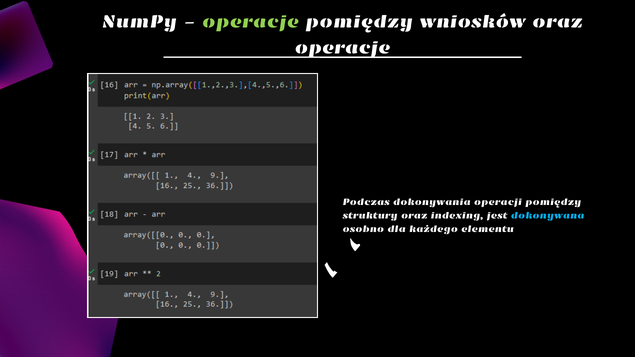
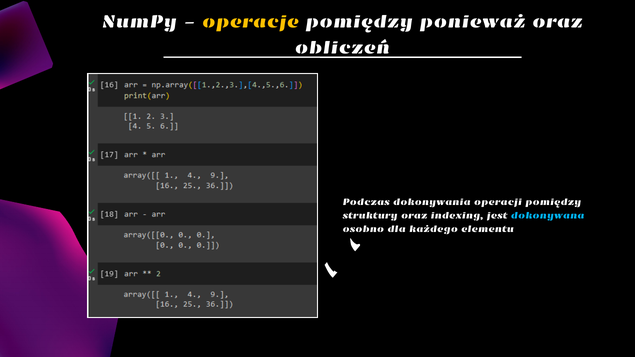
operacje colour: light green -> yellow (251, 22)
wniosków: wniosków -> ponieważ (473, 22)
operacje: operacje -> obliczeń (342, 48)
